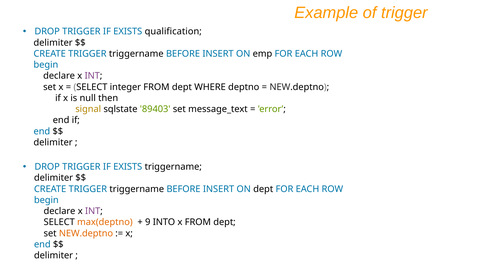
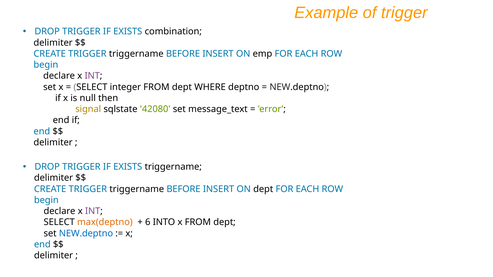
qualification: qualification -> combination (173, 32)
89403: 89403 -> 42080 (155, 109)
9: 9 -> 6 (148, 222)
NEW.deptno colour: orange -> blue (86, 234)
